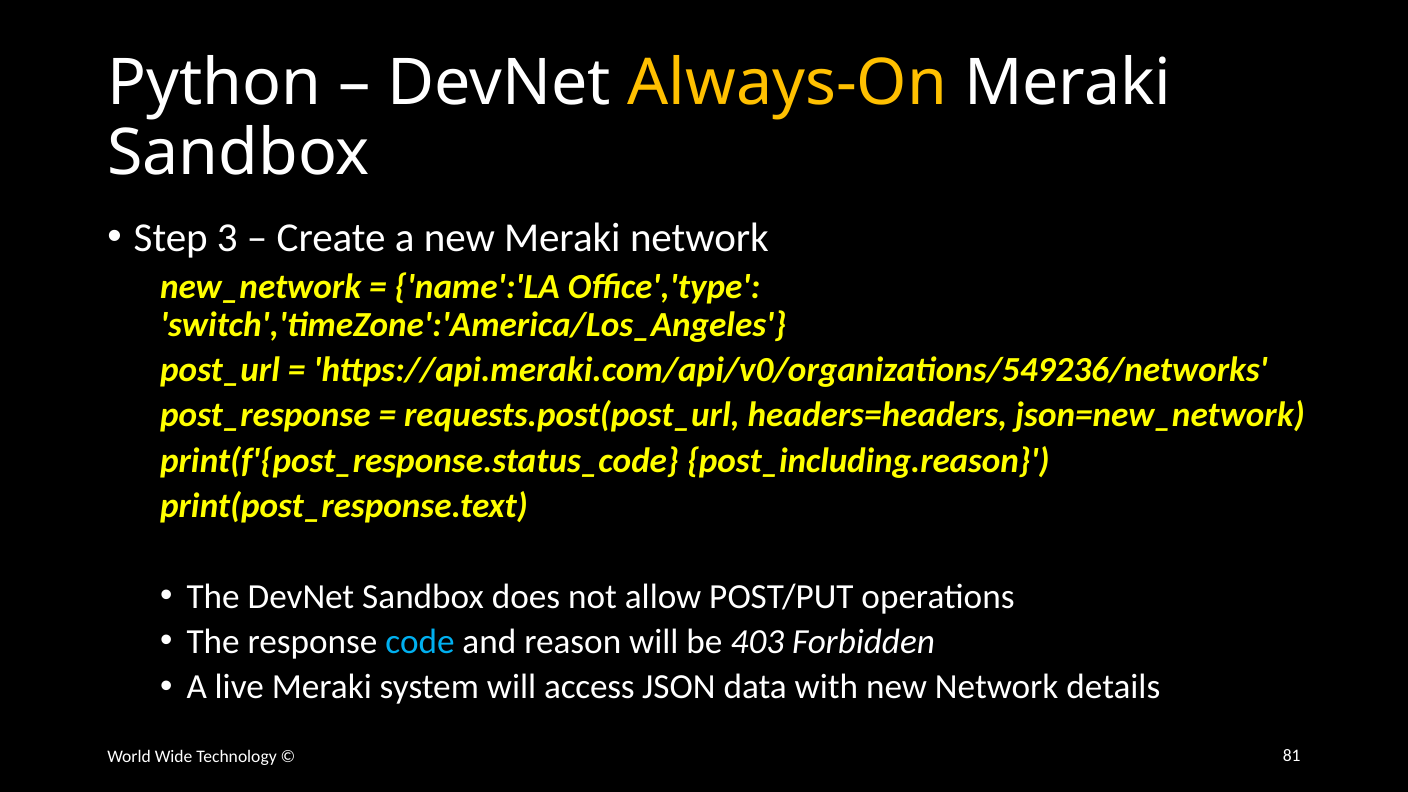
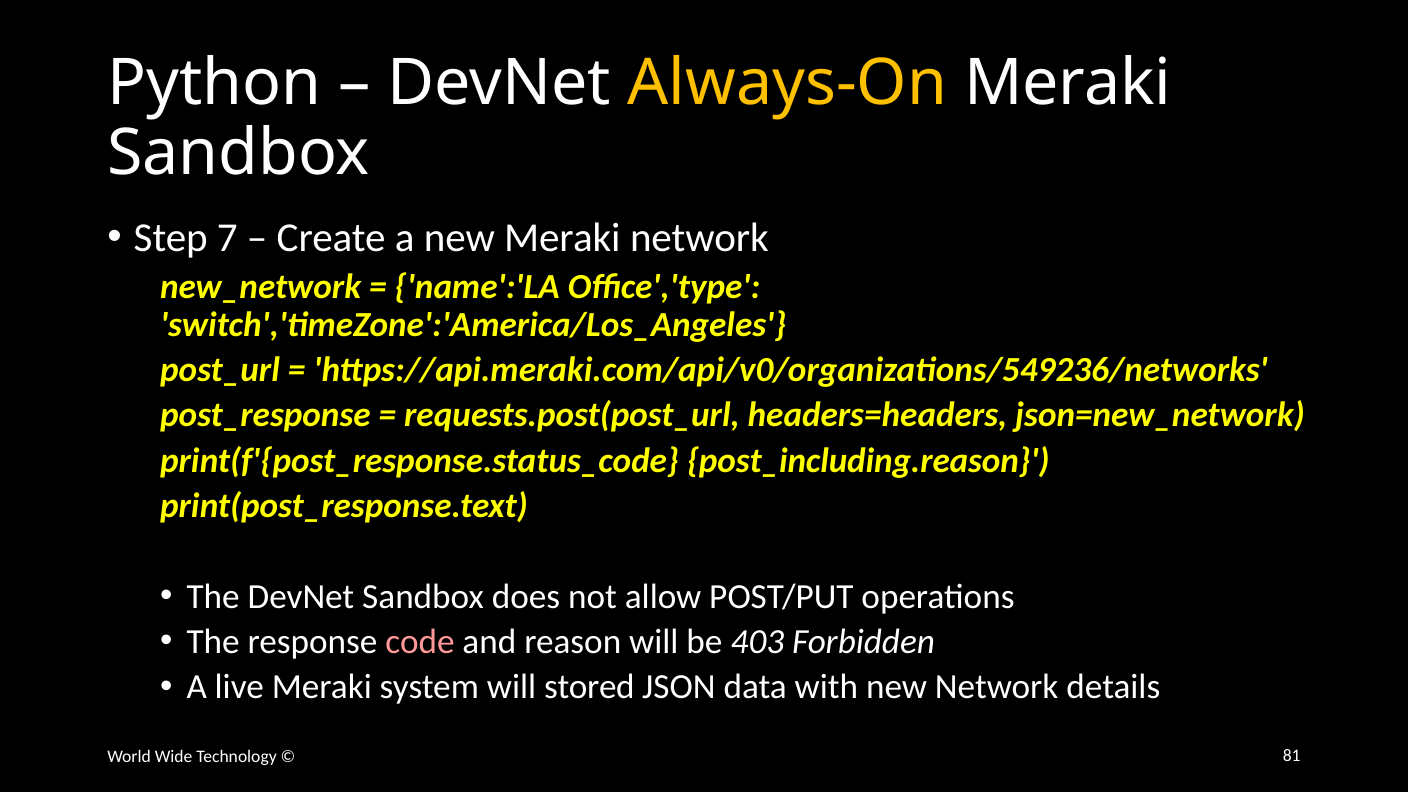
3: 3 -> 7 (227, 238)
code colour: light blue -> pink (420, 642)
access: access -> stored (589, 687)
